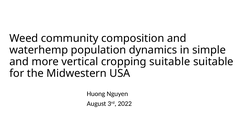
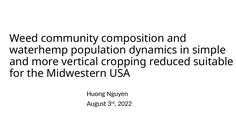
cropping suitable: suitable -> reduced (170, 62)
